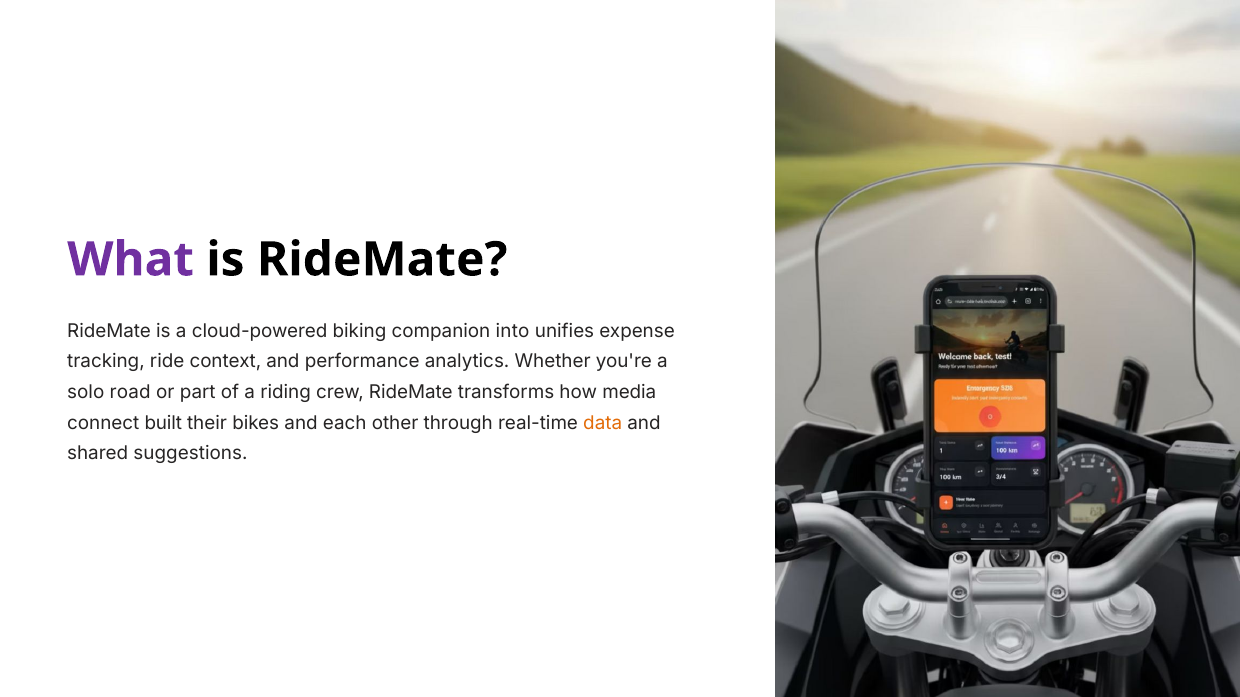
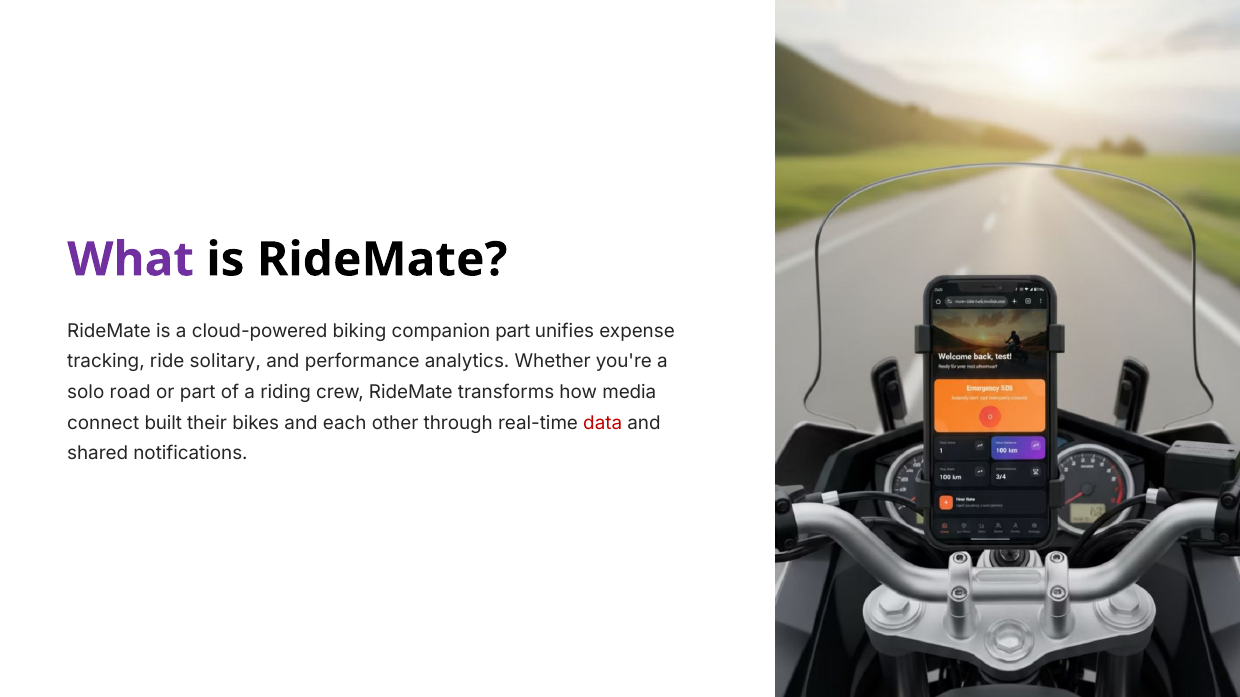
companion into: into -> part (513, 331)
context: context -> solitary (225, 362)
data colour: orange -> red (603, 423)
suggestions: suggestions -> notifications (191, 454)
